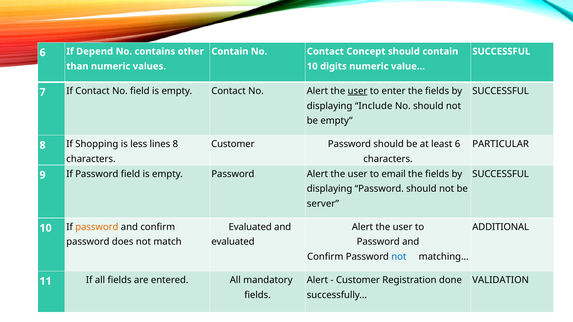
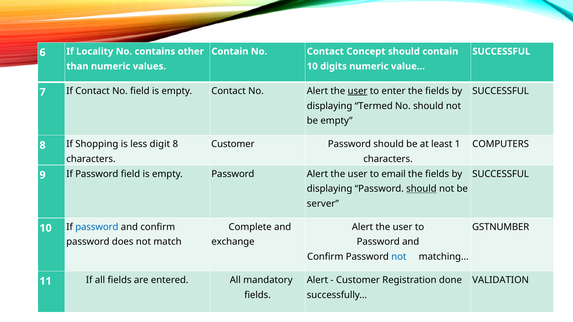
Depend: Depend -> Locality (95, 51)
Include: Include -> Termed (374, 106)
least 6: 6 -> 1 (458, 144)
PARTICULAR: PARTICULAR -> COMPUTERS (501, 144)
lines: lines -> digit (160, 144)
should underline: none -> present (421, 189)
Evaluated: Evaluated -> Complete (250, 227)
ADDITIONAL: ADDITIONAL -> GSTNUMBER (501, 227)
password colour: orange -> blue (97, 227)
evaluated: evaluated -> exchange (233, 242)
